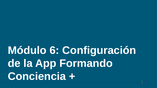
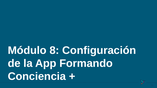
6: 6 -> 8 (54, 51)
